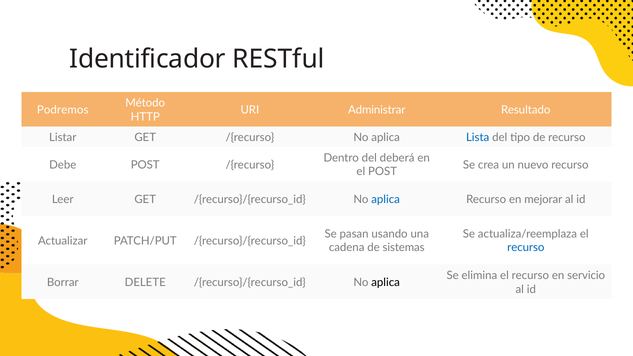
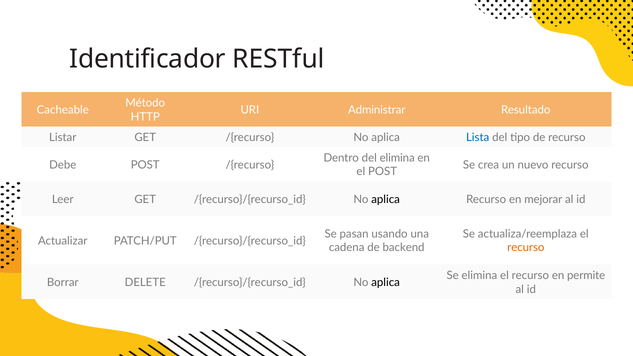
Podremos: Podremos -> Cacheable (63, 110)
del deberá: deberá -> elimina (397, 158)
aplica colour: blue -> black (386, 199)
sistemas: sistemas -> backend (404, 248)
recurso colour: blue -> orange (526, 248)
servicio: servicio -> permite (586, 276)
